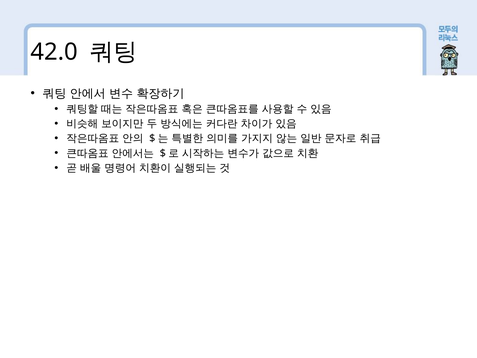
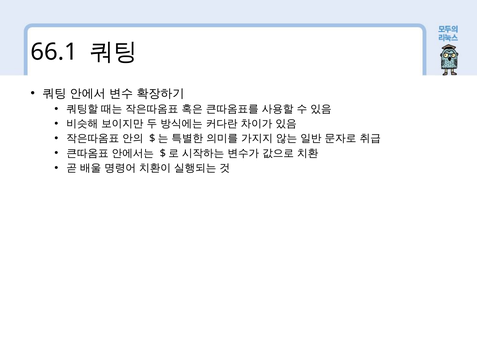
42.0: 42.0 -> 66.1 (54, 52)
